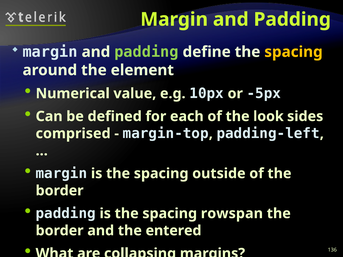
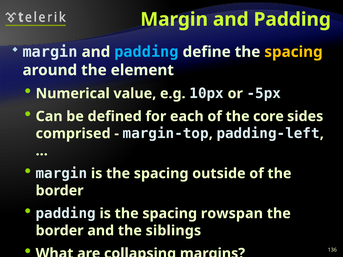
padding colour: light green -> light blue (146, 52)
look: look -> core (268, 116)
entered: entered -> siblings (173, 231)
